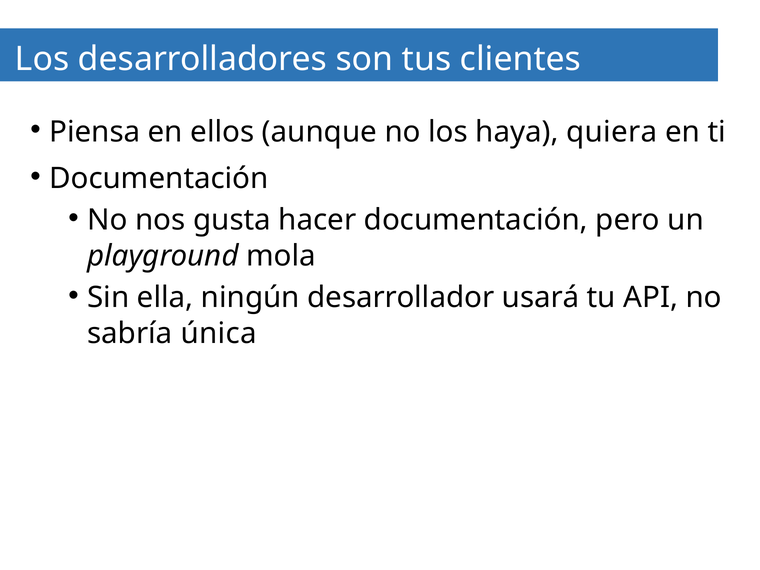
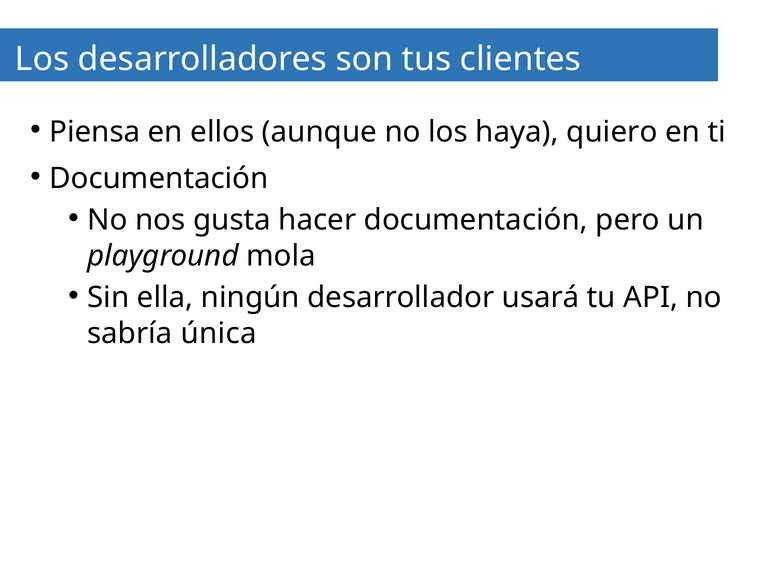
quiera: quiera -> quiero (612, 132)
